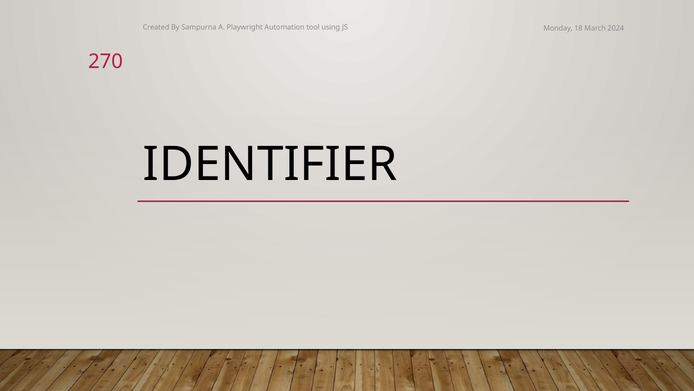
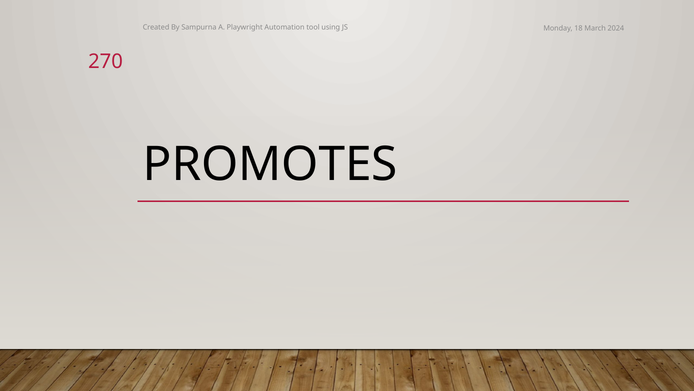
IDENTIFIER: IDENTIFIER -> PROMOTES (270, 164)
